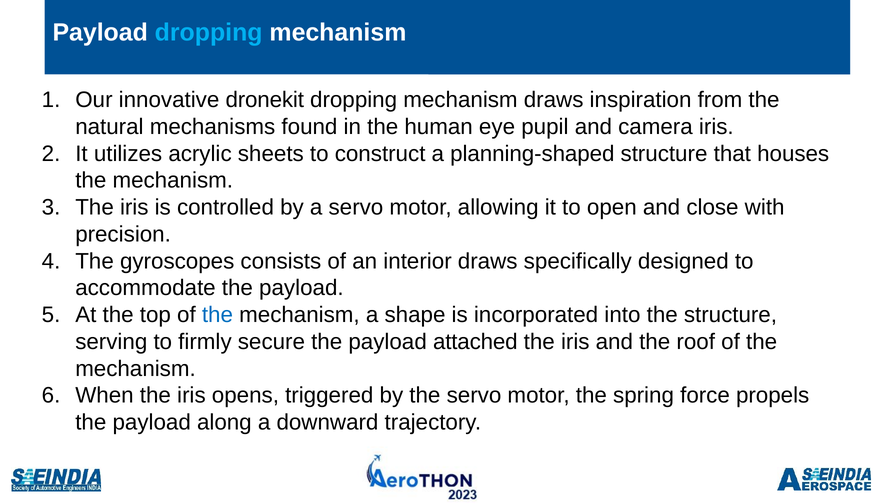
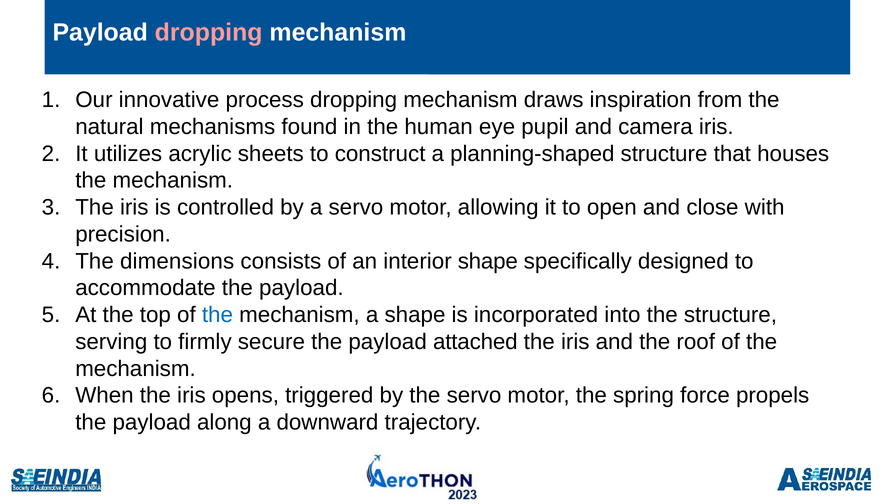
dropping colour: light blue -> pink (209, 32)
dronekit: dronekit -> process (265, 100)
gyroscopes: gyroscopes -> dimensions (177, 261)
interior draws: draws -> shape (488, 261)
